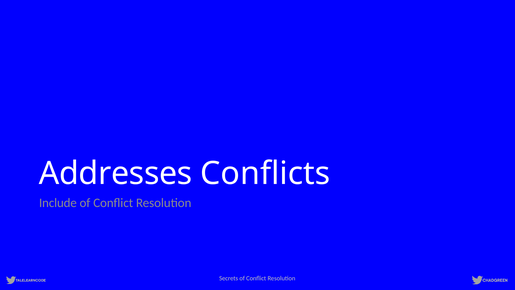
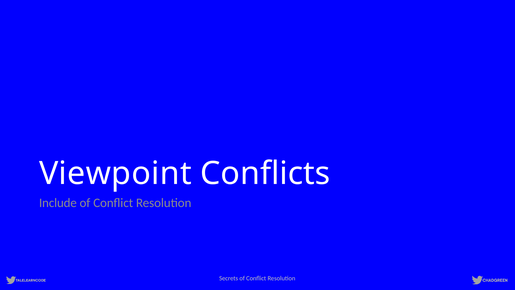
Addresses: Addresses -> Viewpoint (115, 173)
